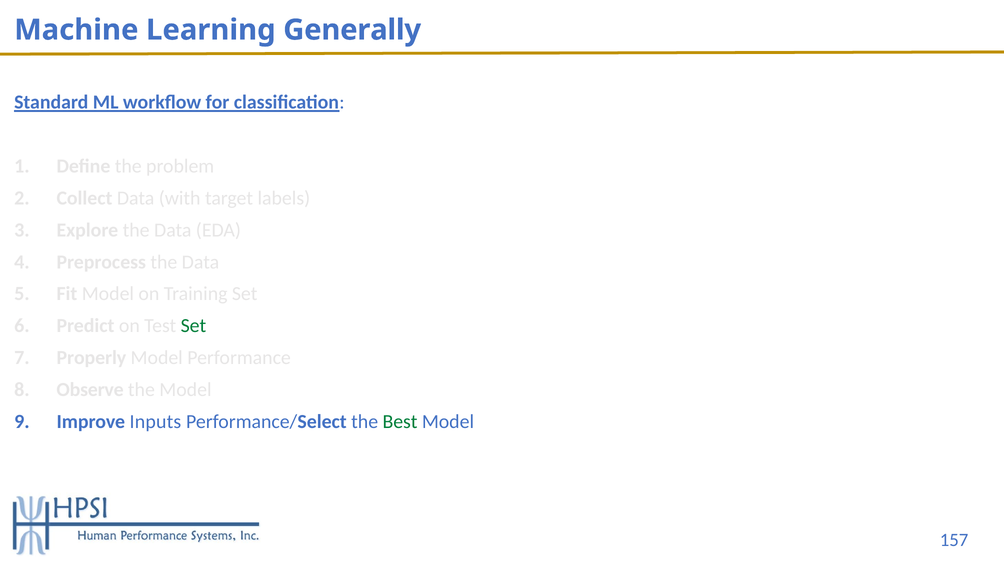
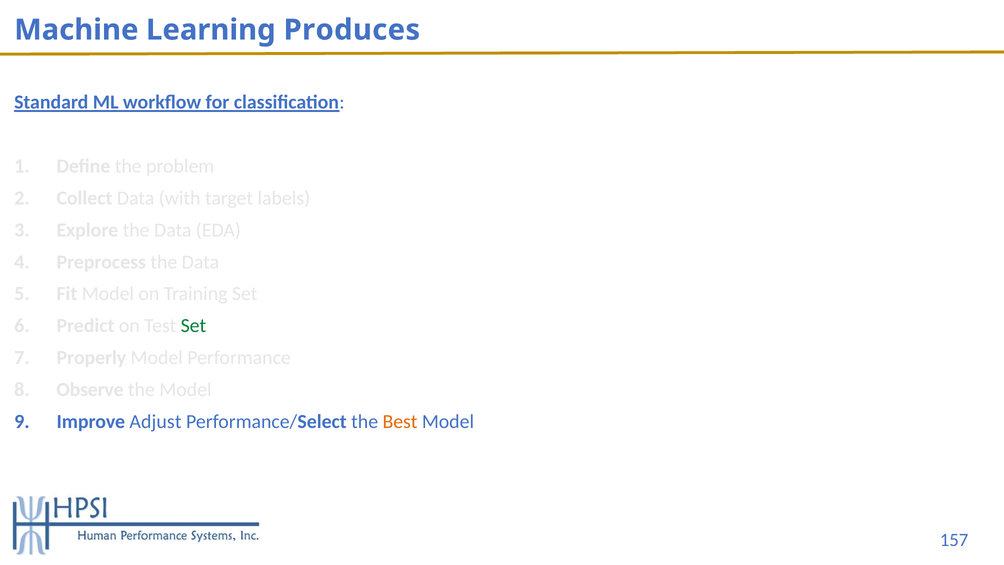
Generally: Generally -> Produces (352, 30)
Inputs: Inputs -> Adjust (155, 421)
Best colour: green -> orange (400, 421)
